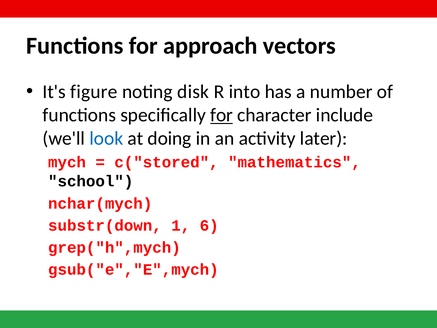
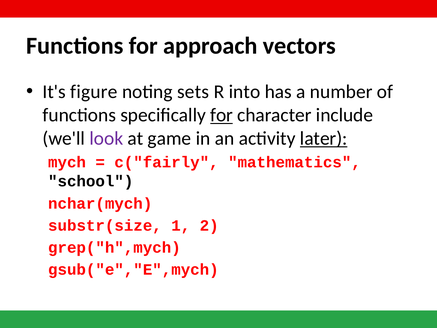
disk: disk -> sets (193, 92)
look colour: blue -> purple (106, 138)
doing: doing -> game (169, 138)
later underline: none -> present (324, 138)
c("stored: c("stored -> c("fairly (167, 162)
substr(down: substr(down -> substr(size (105, 225)
6: 6 -> 2 (209, 225)
